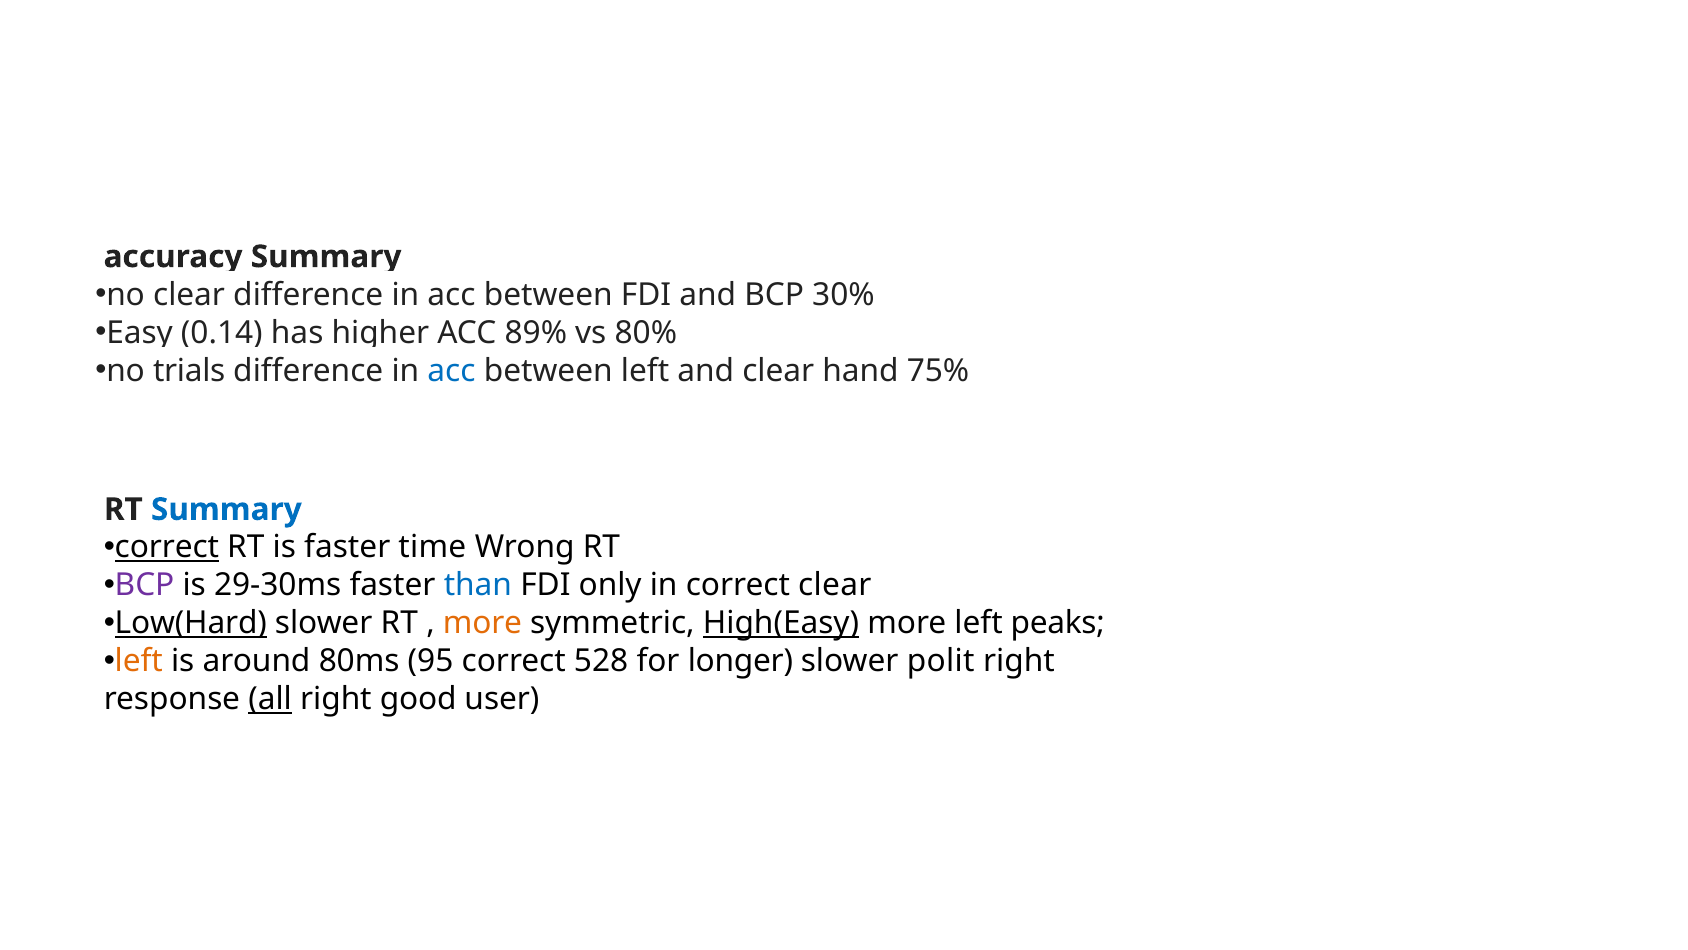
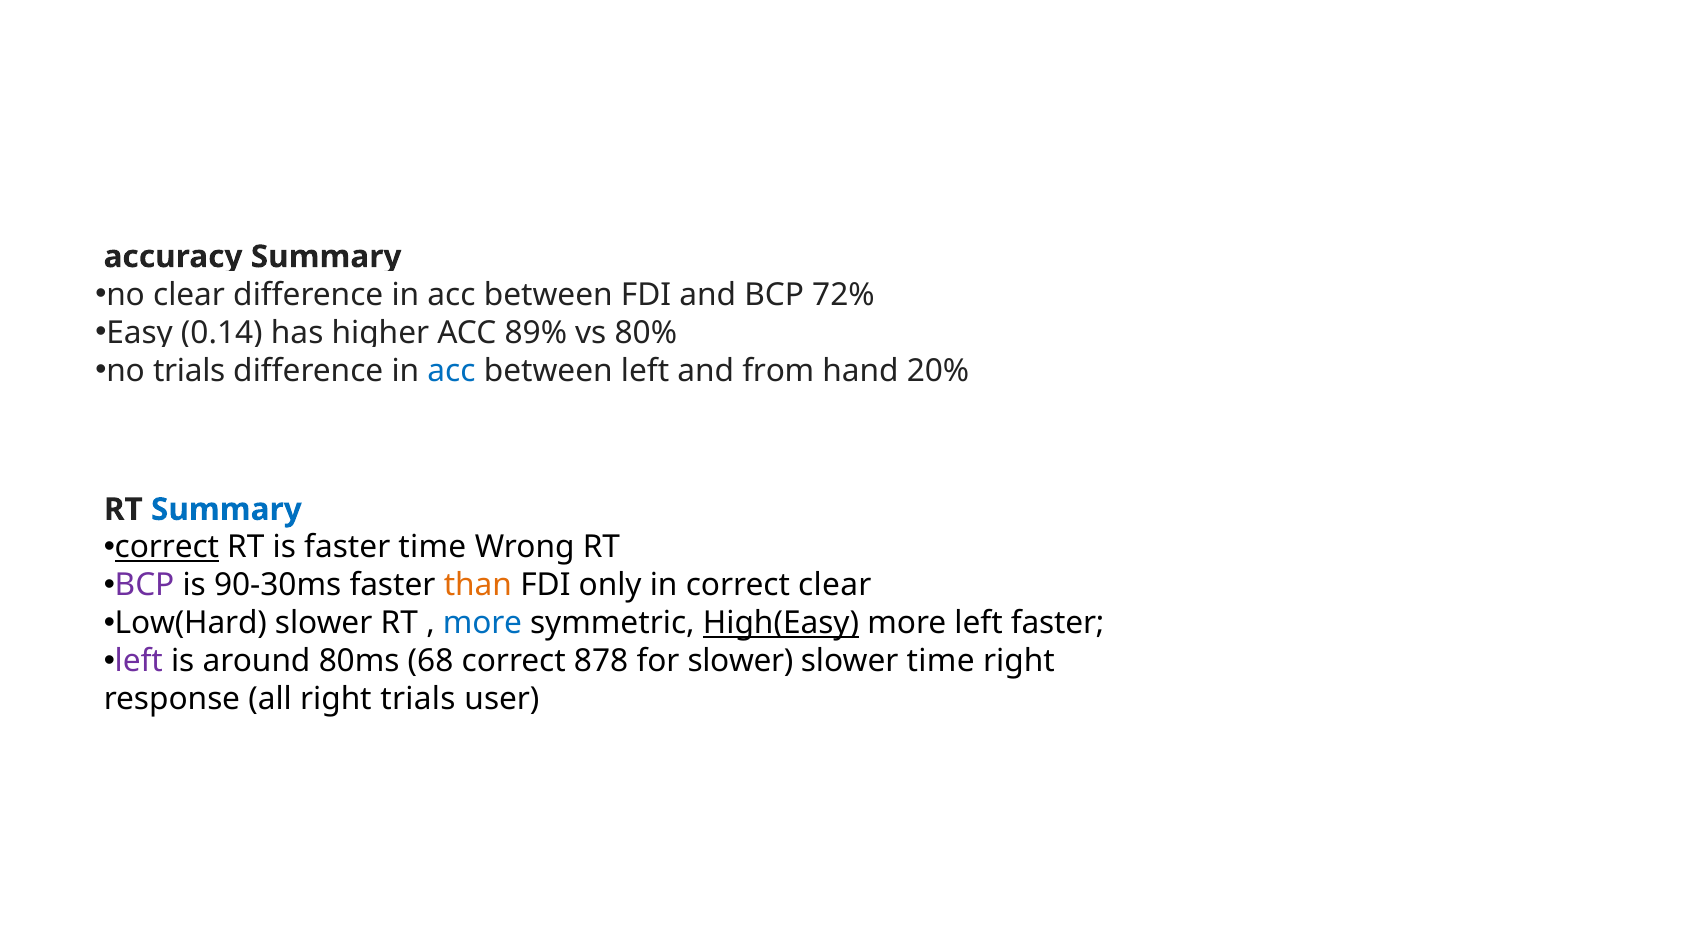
30%: 30% -> 72% (843, 295)
and clear: clear -> from (778, 371)
75%: 75% -> 20% (938, 371)
29-30ms: 29-30ms -> 90-30ms (278, 585)
than colour: blue -> orange (478, 585)
Low(Hard underline: present -> none (191, 623)
more colour: orange -> blue (483, 623)
left peaks: peaks -> faster (1058, 623)
left colour: orange -> purple (139, 661)
95: 95 -> 68 (431, 661)
528: 528 -> 878 (601, 661)
for longer: longer -> slower (740, 661)
slower polit: polit -> time (941, 661)
all underline: present -> none (270, 699)
right good: good -> trials (418, 699)
